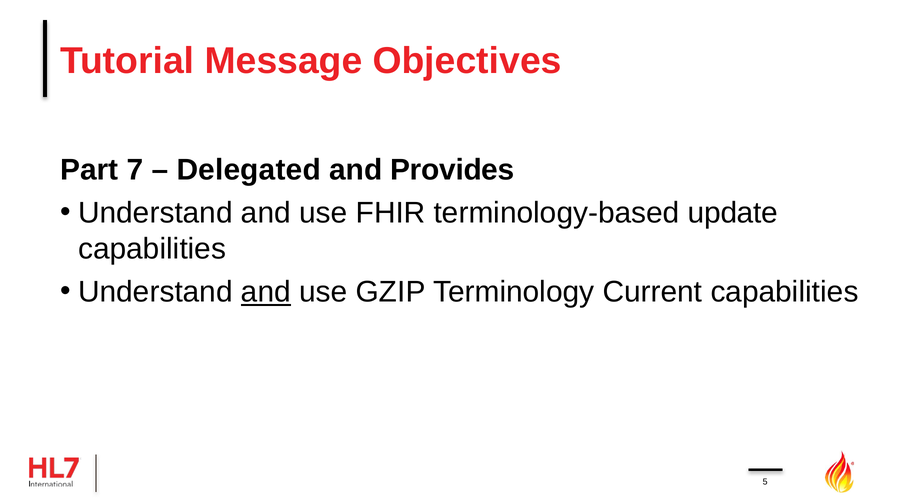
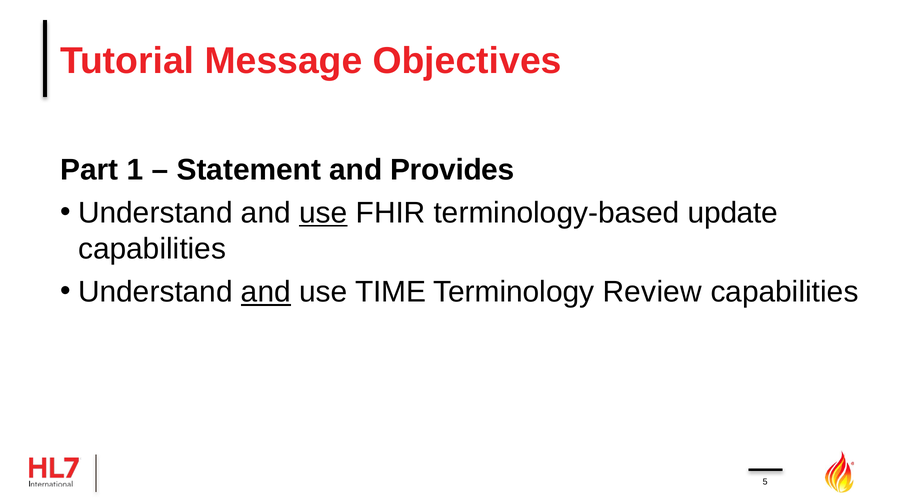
7: 7 -> 1 (135, 170)
Delegated: Delegated -> Statement (249, 170)
use underline: none -> present (323, 213)
GZIP: GZIP -> TIME (391, 292)
Current: Current -> Review (652, 292)
